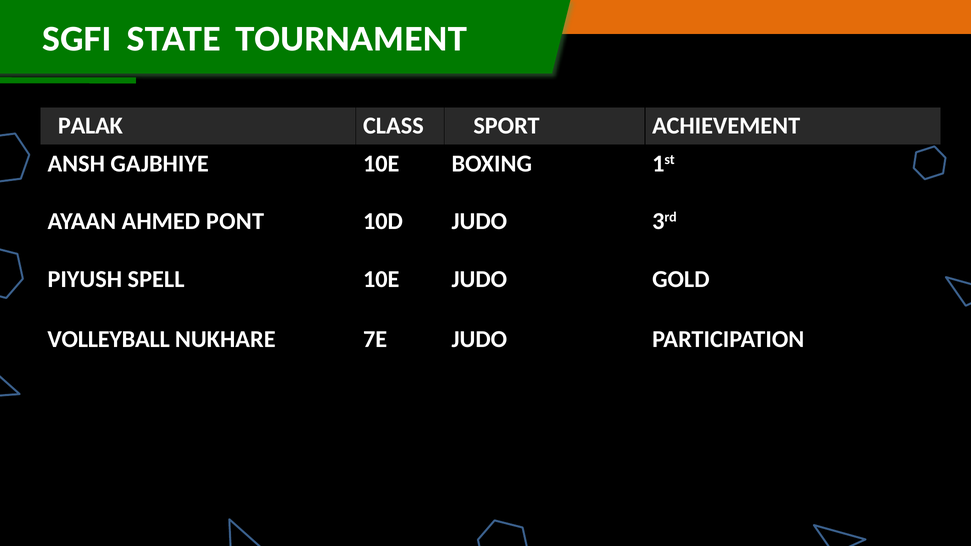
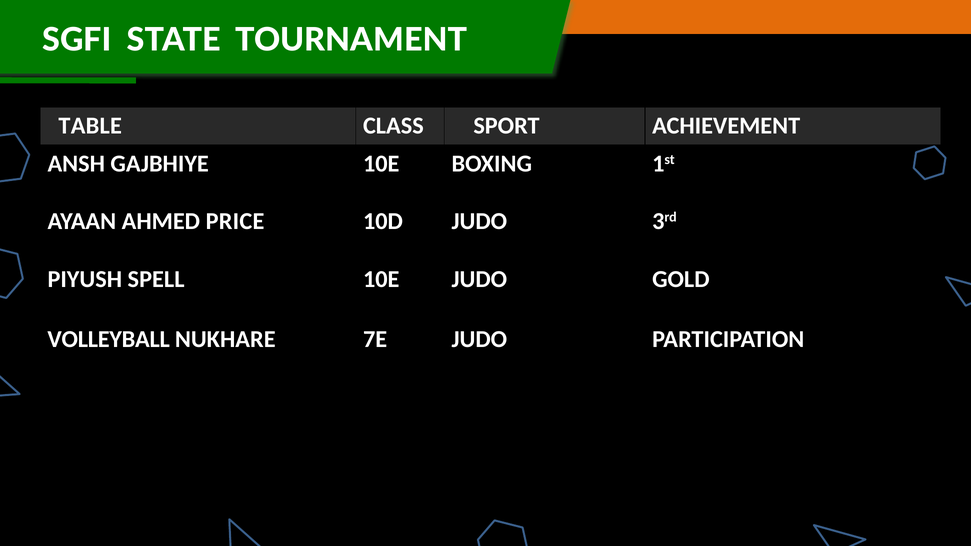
PALAK: PALAK -> TABLE (90, 126)
PONT: PONT -> PRICE (235, 221)
